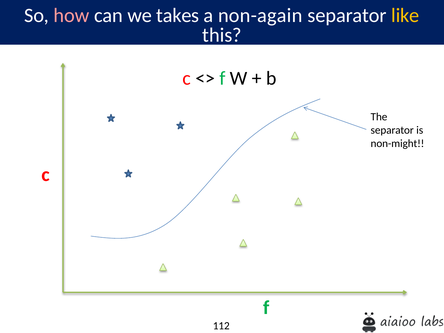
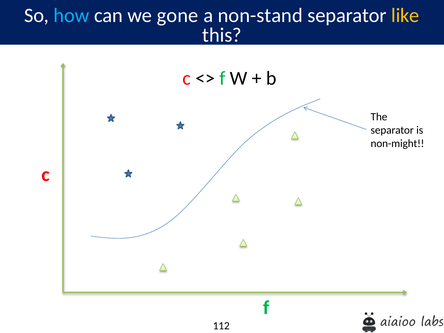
how colour: pink -> light blue (72, 16)
takes: takes -> gone (178, 16)
non-again: non-again -> non-stand (260, 16)
